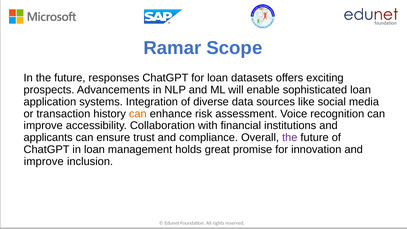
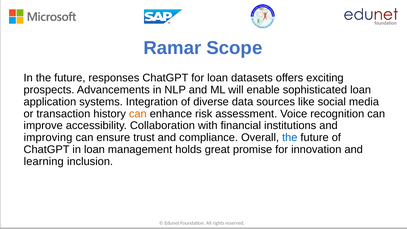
applicants: applicants -> improving (48, 138)
the colour: purple -> blue (290, 138)
improve: improve -> learning (44, 161)
